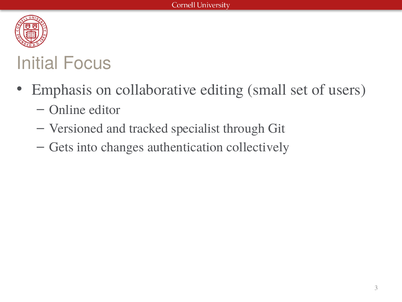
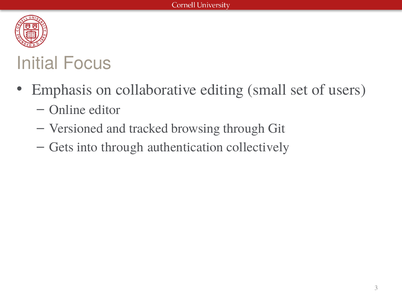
specialist: specialist -> browsing (196, 128)
into changes: changes -> through (122, 147)
